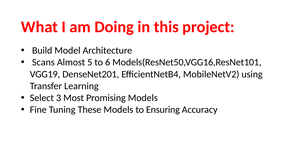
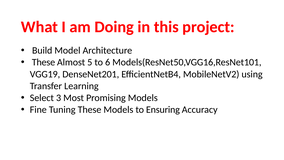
Scans: Scans -> These (43, 62)
